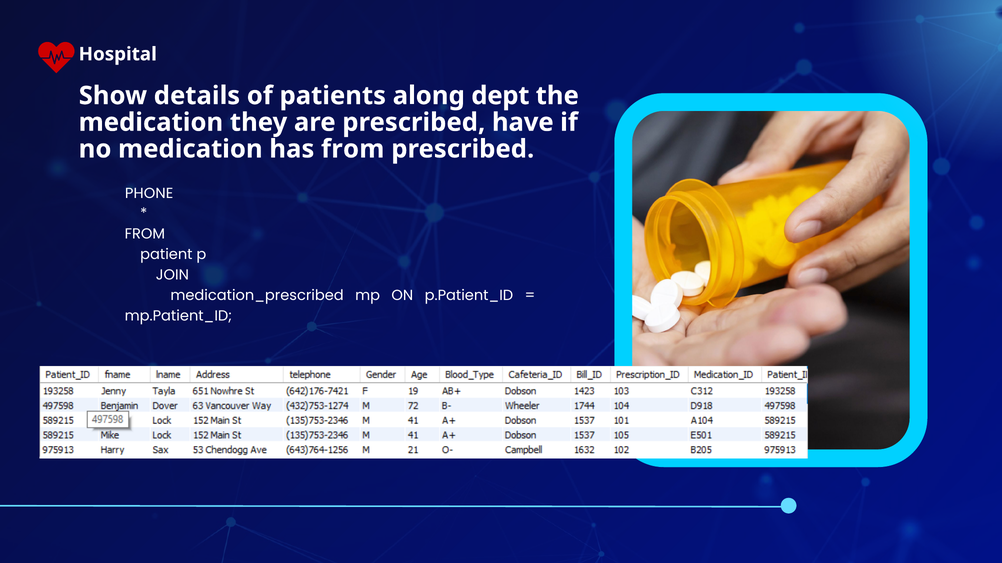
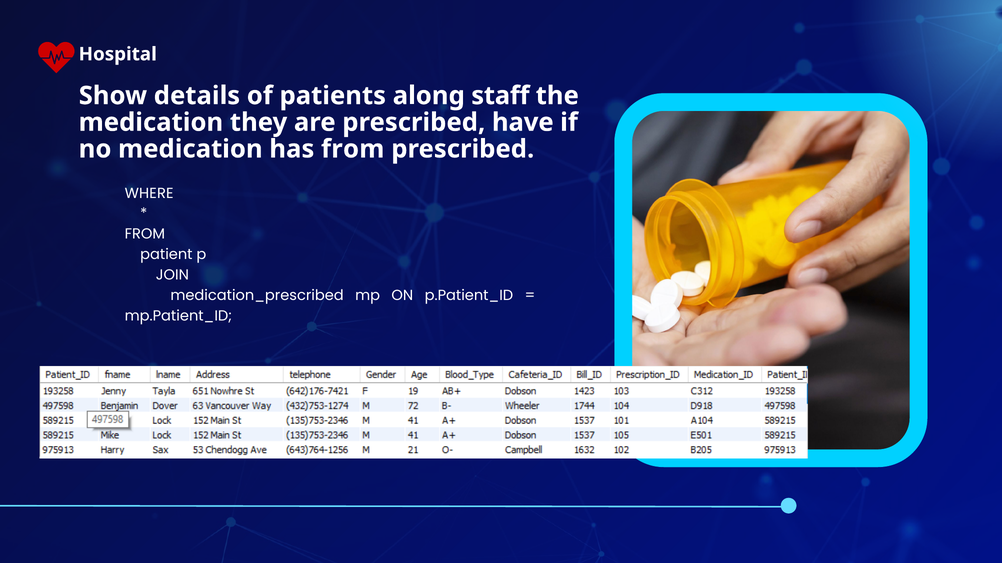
dept: dept -> staff (500, 96)
PHONE: PHONE -> WHERE (149, 193)
